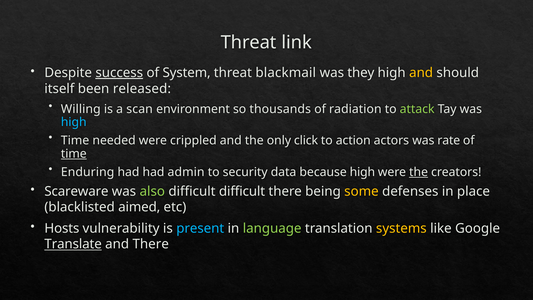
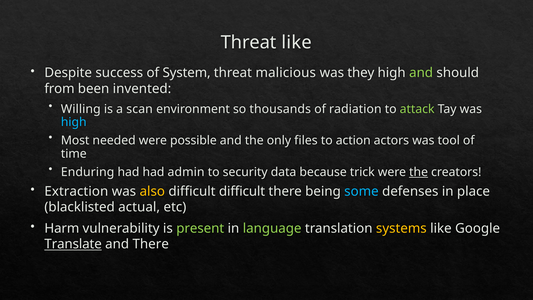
Threat link: link -> like (297, 42)
success underline: present -> none (119, 73)
blackmail: blackmail -> malicious (286, 73)
and colour: yellow -> light green (421, 73)
itself: itself -> from (59, 89)
released: released -> invented (142, 89)
Time: Time -> Most (75, 141)
crippled: crippled -> possible (193, 141)
click: click -> files (306, 141)
rate: rate -> tool (449, 141)
time underline: present -> none (74, 154)
because high: high -> trick (362, 172)
Scareware: Scareware -> Extraction (76, 191)
also colour: light green -> yellow (152, 191)
some colour: yellow -> light blue (361, 191)
aimed: aimed -> actual (139, 207)
Hosts: Hosts -> Harm (62, 228)
present colour: light blue -> light green (200, 228)
